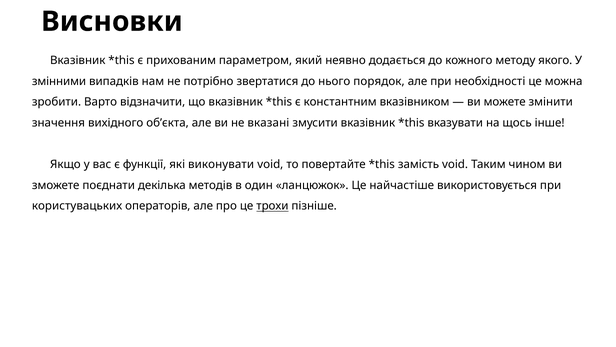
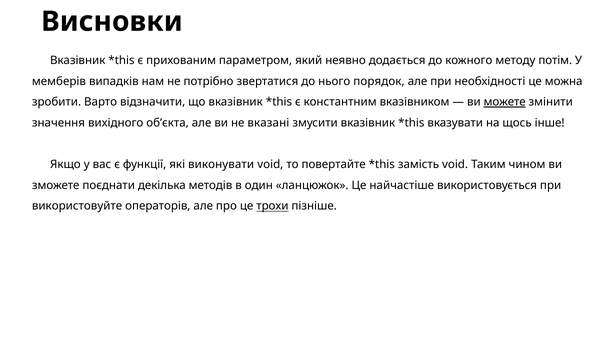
якого: якого -> потім (555, 60)
змінними: змінними -> мемберів (59, 81)
можете underline: none -> present (505, 102)
користувацьких: користувацьких -> використовуйте (77, 206)
